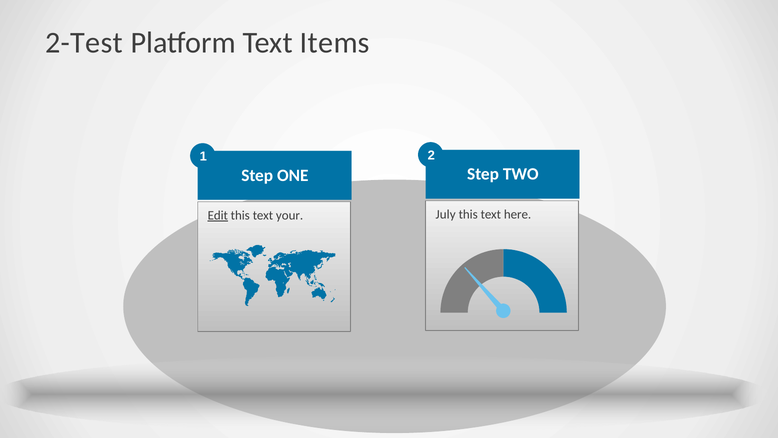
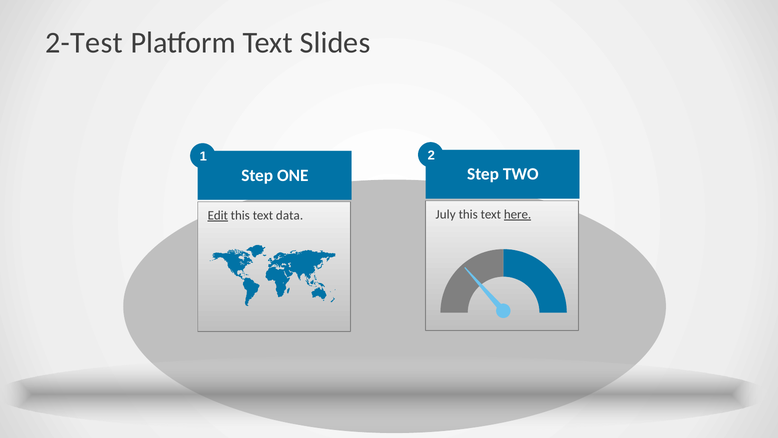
Items: Items -> Slides (335, 42)
here underline: none -> present (518, 214)
your: your -> data (290, 215)
